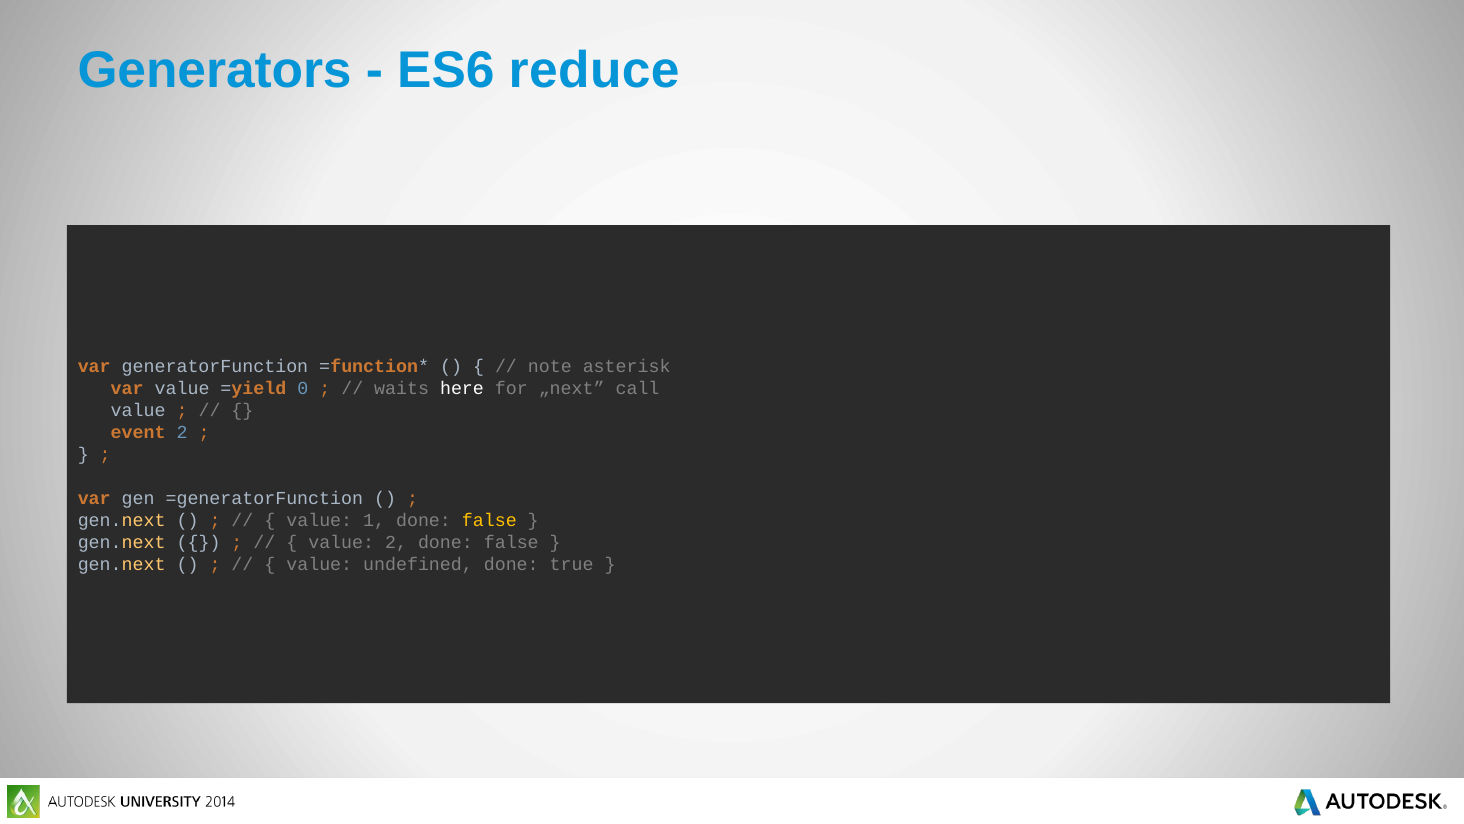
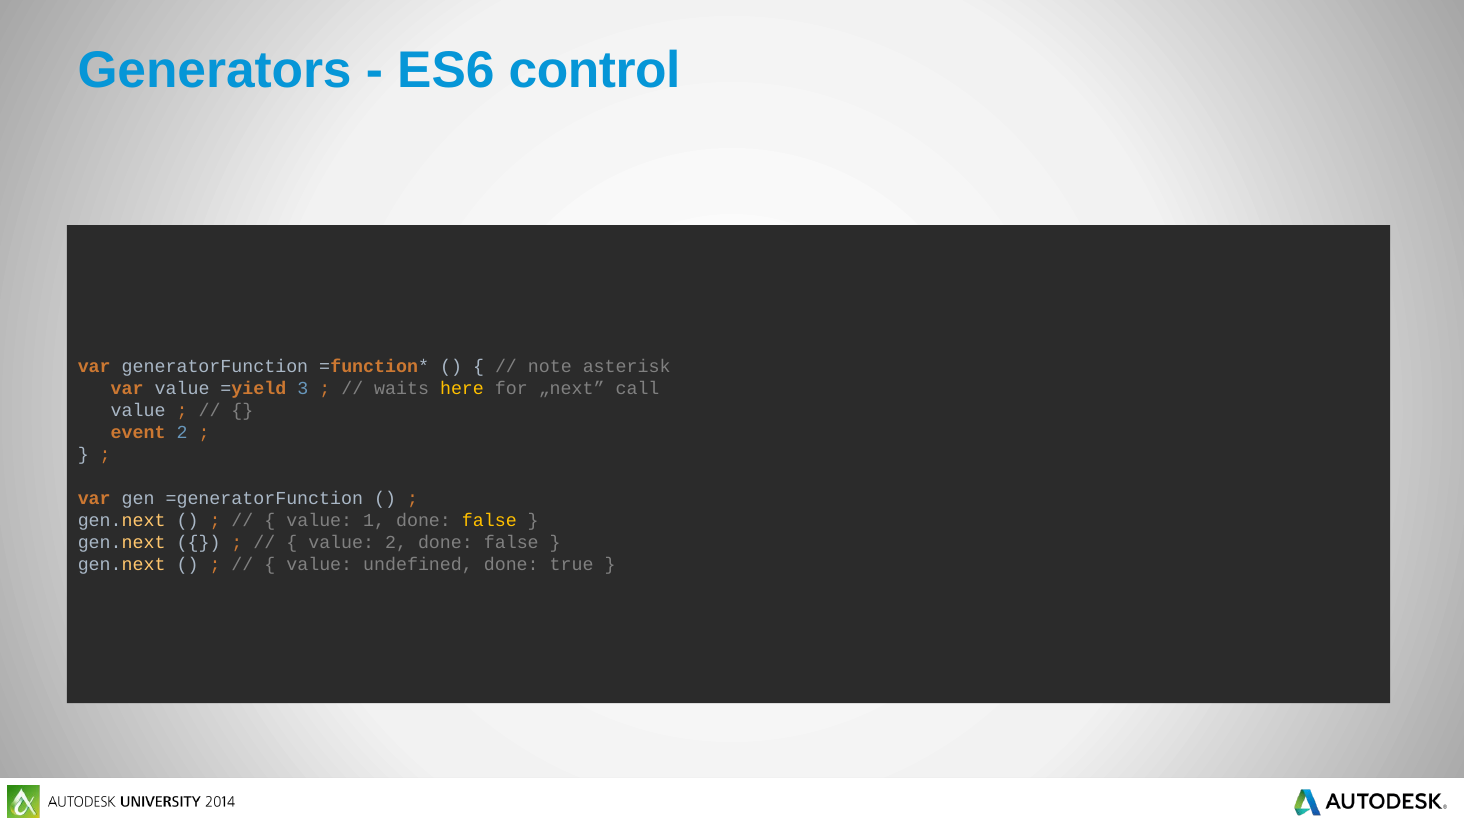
reduce: reduce -> control (595, 71)
0: 0 -> 3 (303, 388)
here colour: white -> yellow (462, 388)
